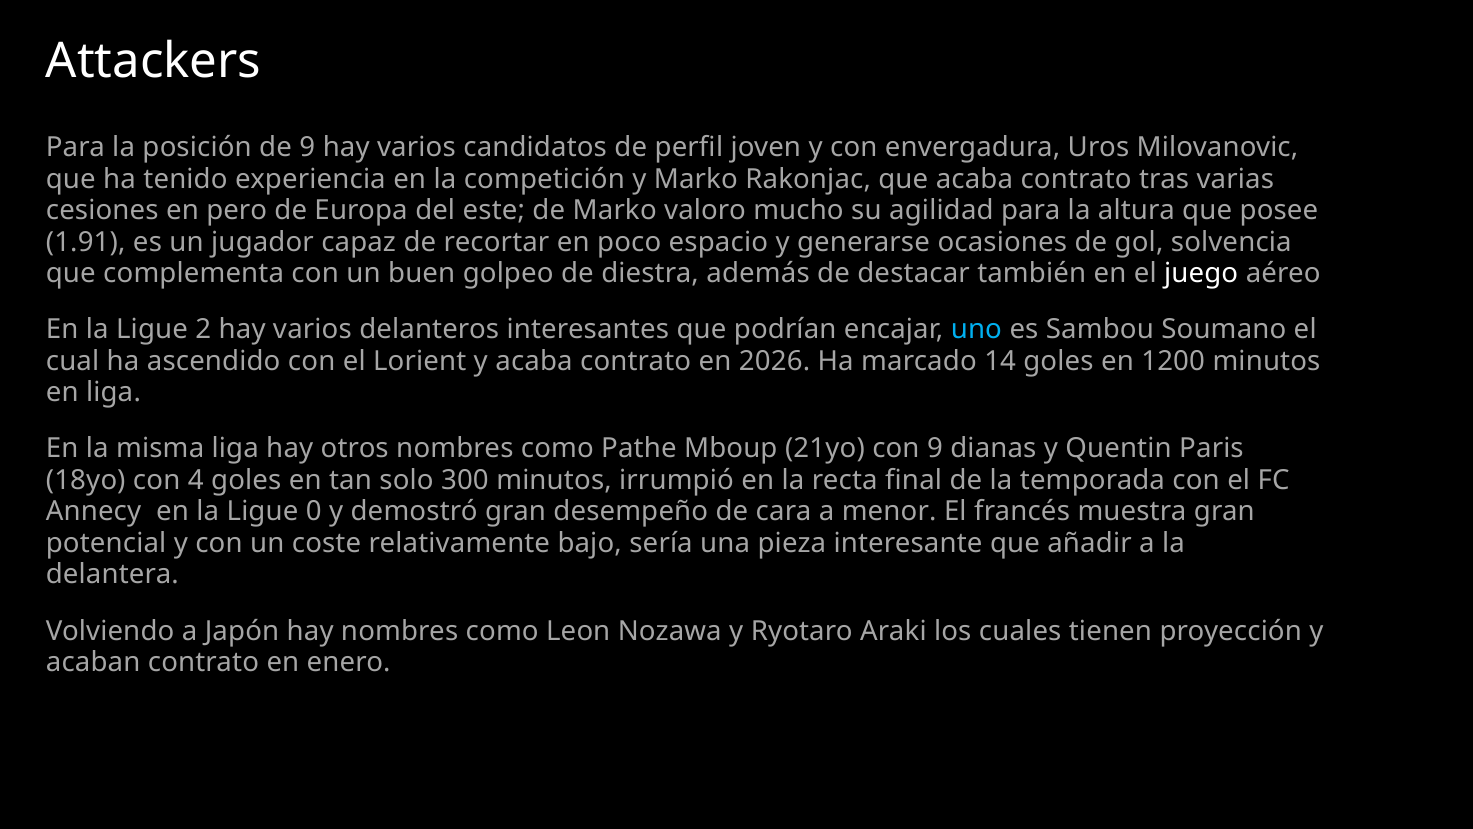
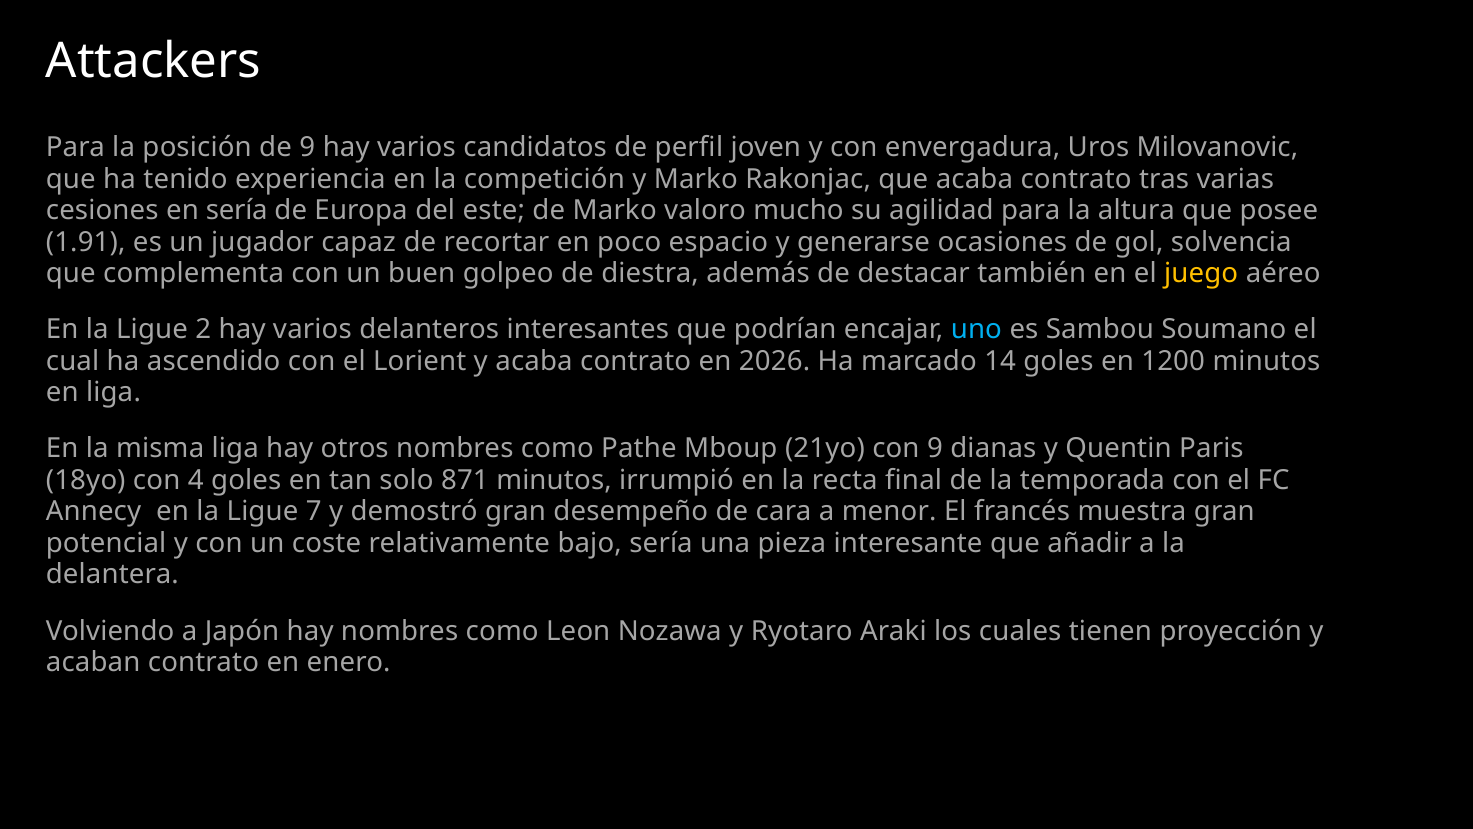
en pero: pero -> sería (237, 210)
juego colour: white -> yellow (1201, 273)
300: 300 -> 871 (465, 480)
0: 0 -> 7 (314, 512)
